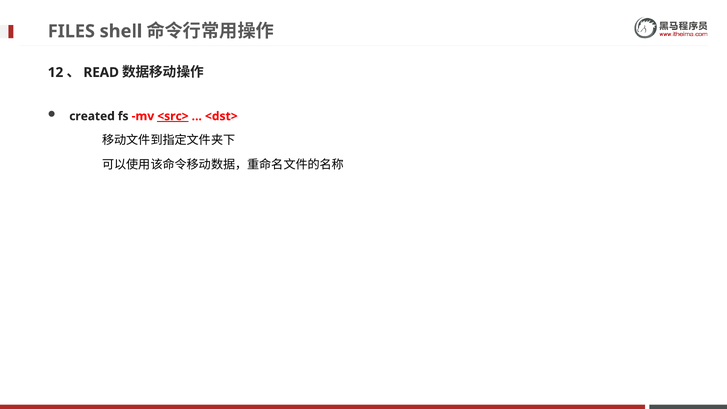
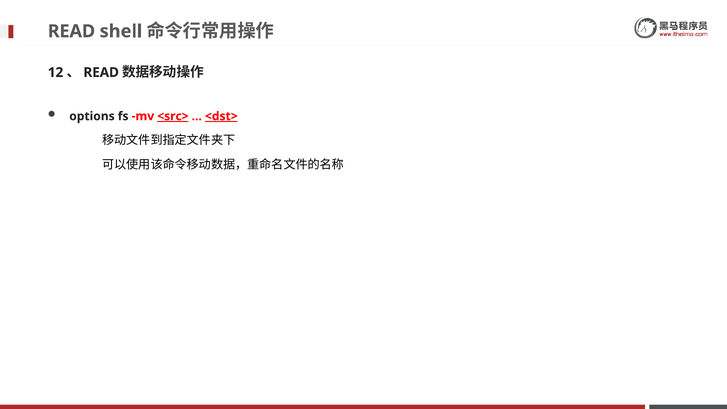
FILES: FILES -> READ (71, 31)
created: created -> options (92, 116)
<dst> underline: none -> present (221, 116)
